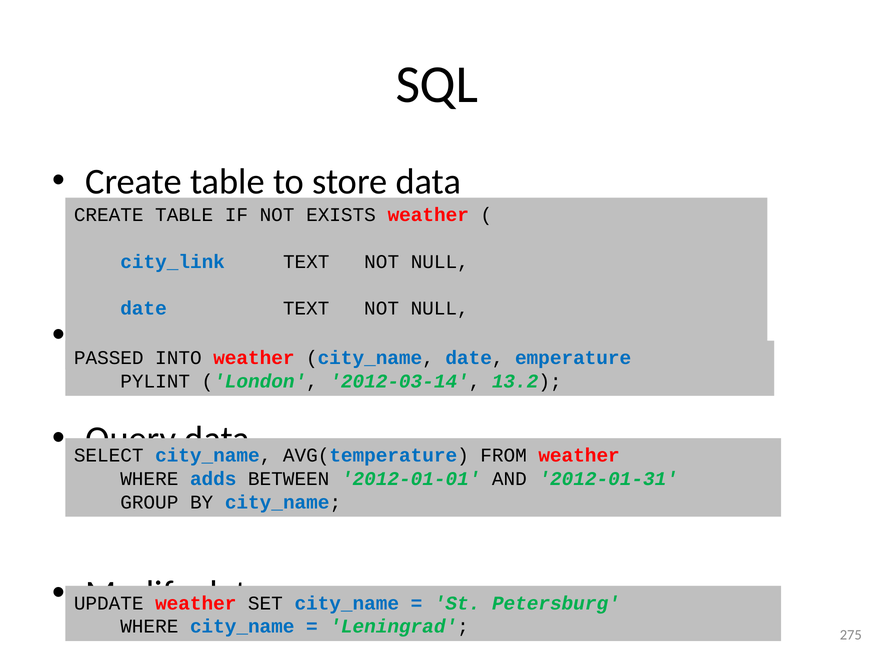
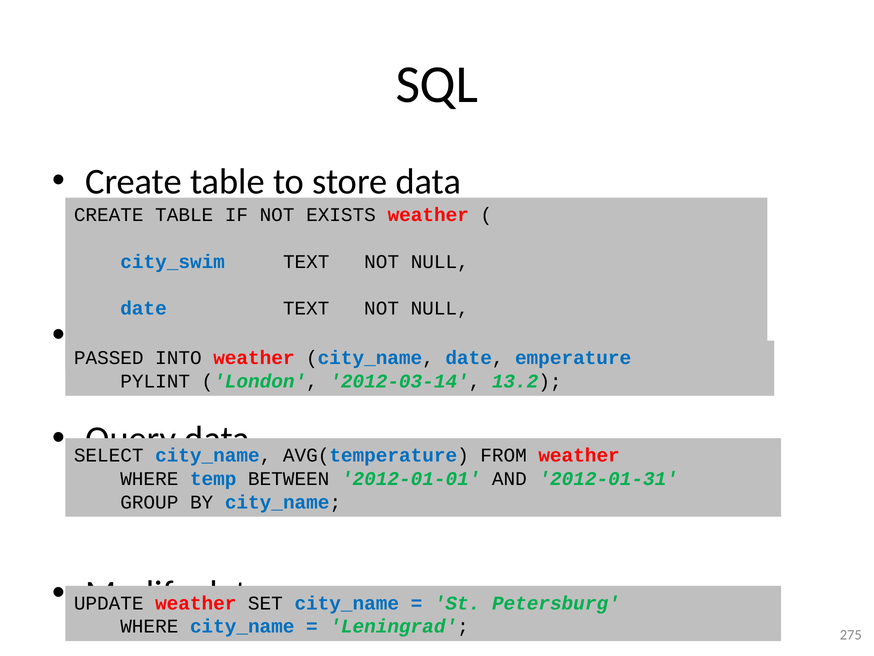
city_link: city_link -> city_swim (173, 261)
adds: adds -> temp (213, 478)
